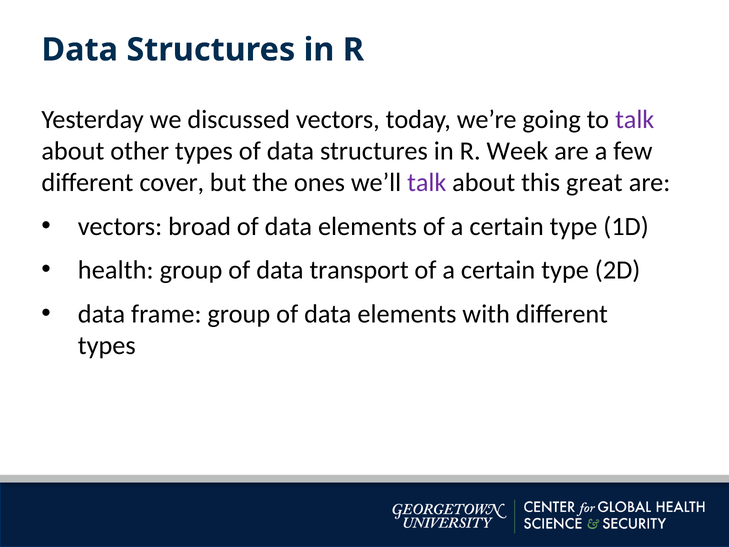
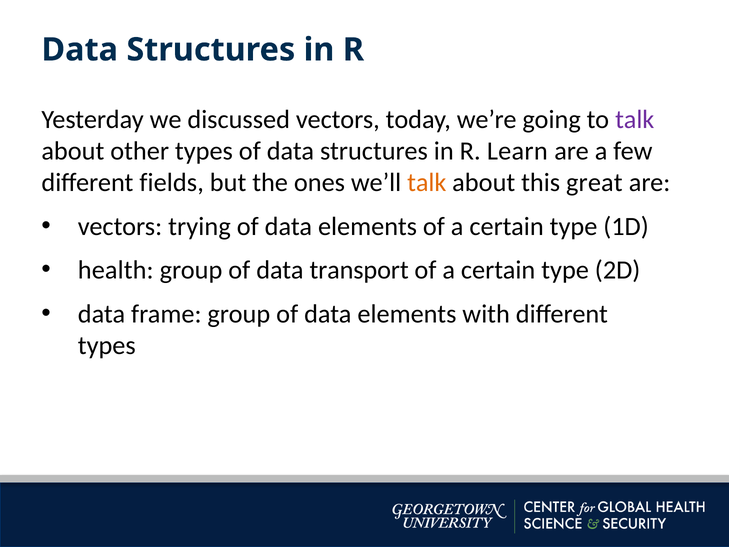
Week: Week -> Learn (517, 151)
cover: cover -> fields (172, 183)
talk colour: purple -> orange (427, 183)
broad: broad -> trying (199, 226)
